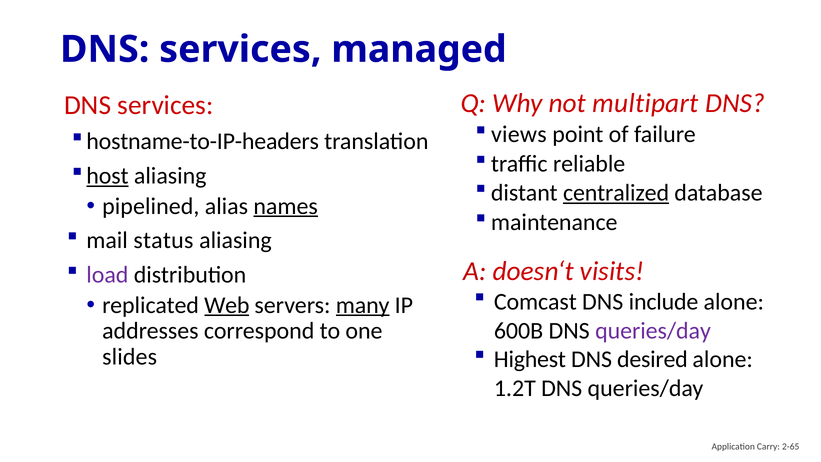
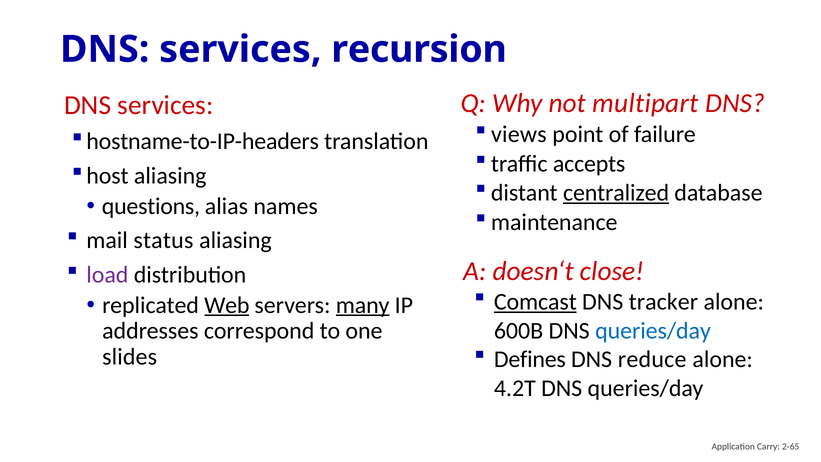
managed: managed -> recursion (419, 49)
reliable: reliable -> accepts (589, 164)
host underline: present -> none (107, 176)
pipelined: pipelined -> questions (151, 206)
names underline: present -> none (286, 206)
visits: visits -> close (612, 271)
Comcast underline: none -> present (535, 302)
include: include -> tracker (663, 302)
queries/day colour: purple -> blue (653, 330)
Highest: Highest -> Defines (530, 359)
desired: desired -> reduce (652, 359)
1.2T: 1.2T -> 4.2T (515, 388)
